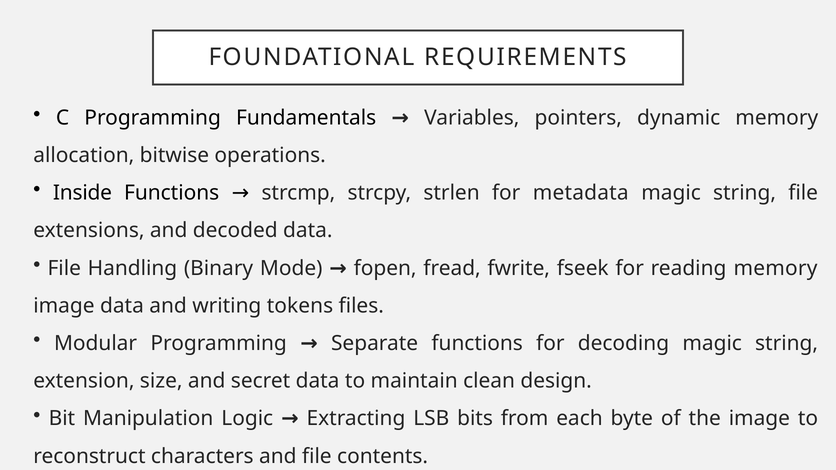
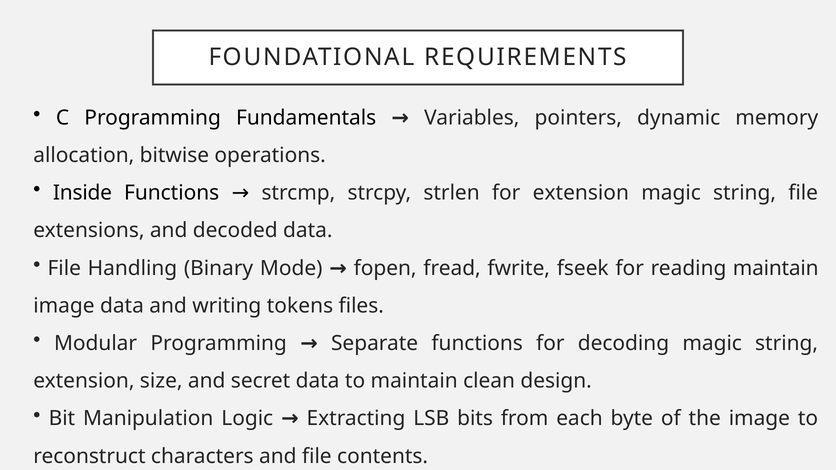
for metadata: metadata -> extension (581, 193)
reading memory: memory -> maintain (776, 268)
